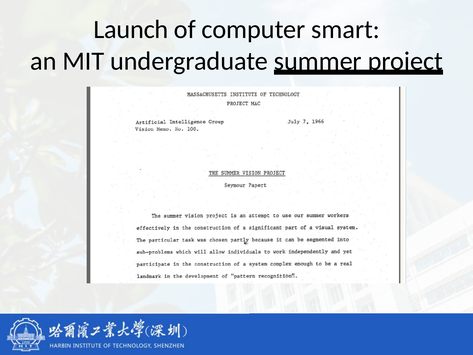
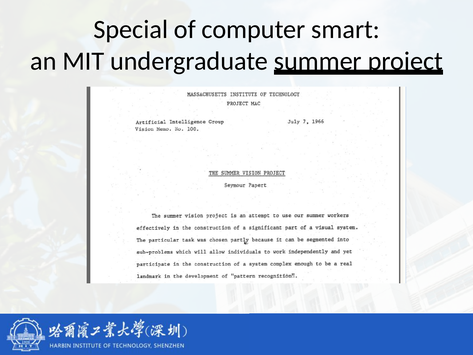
Launch: Launch -> Special (131, 29)
